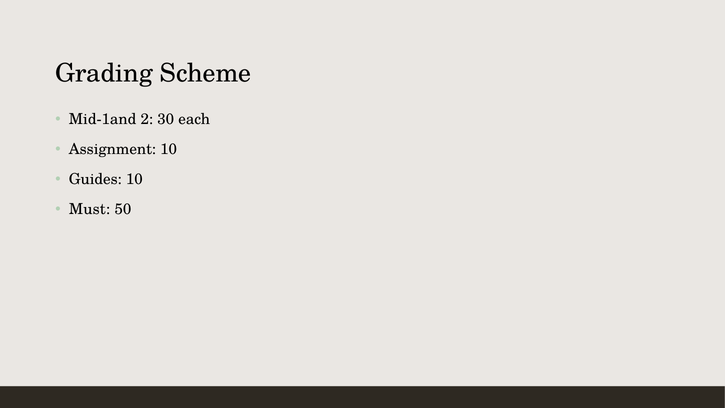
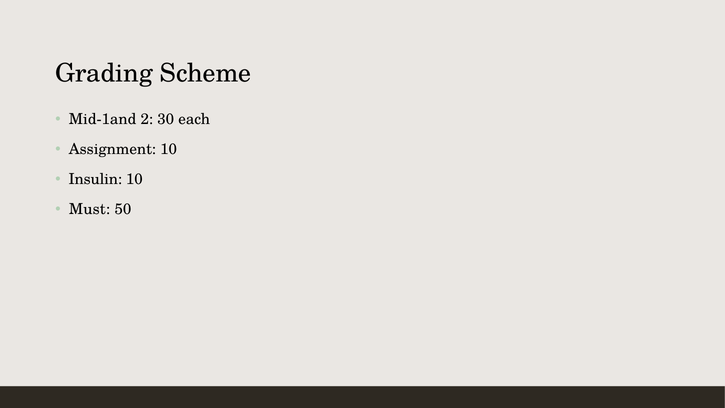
Guides: Guides -> Insulin (95, 179)
